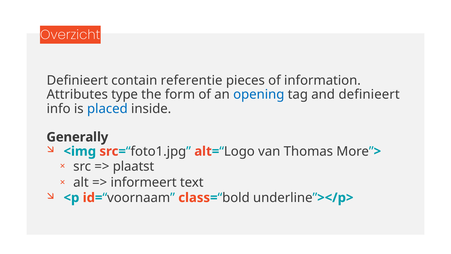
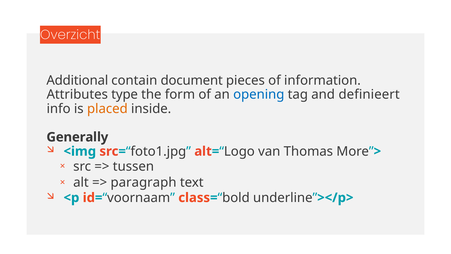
Definieert: Definieert -> Additional (77, 80)
referentie: referentie -> document (192, 80)
placed colour: blue -> orange (107, 109)
plaatst: plaatst -> tussen (133, 166)
informeert: informeert -> paragraph (144, 182)
